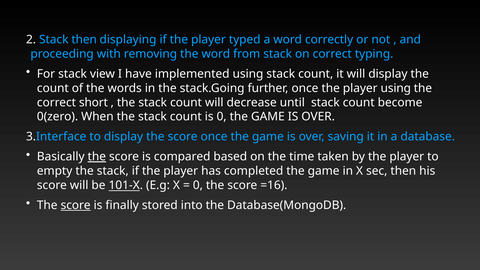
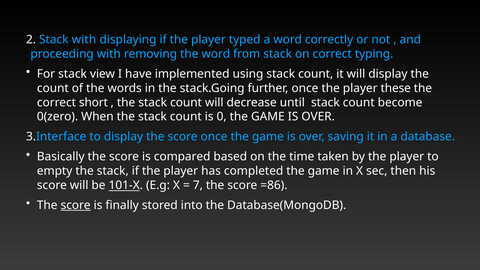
Stack then: then -> with (84, 40)
player using: using -> these (396, 88)
the underline: present -> none (97, 157)
0: 0 -> 7 (198, 185)
=16: =16 -> =86 (274, 185)
